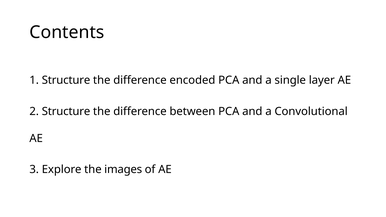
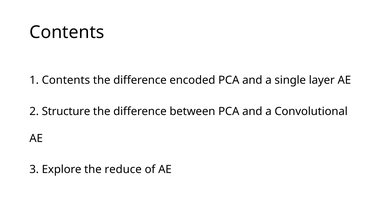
1 Structure: Structure -> Contents (66, 80)
images: images -> reduce (123, 169)
